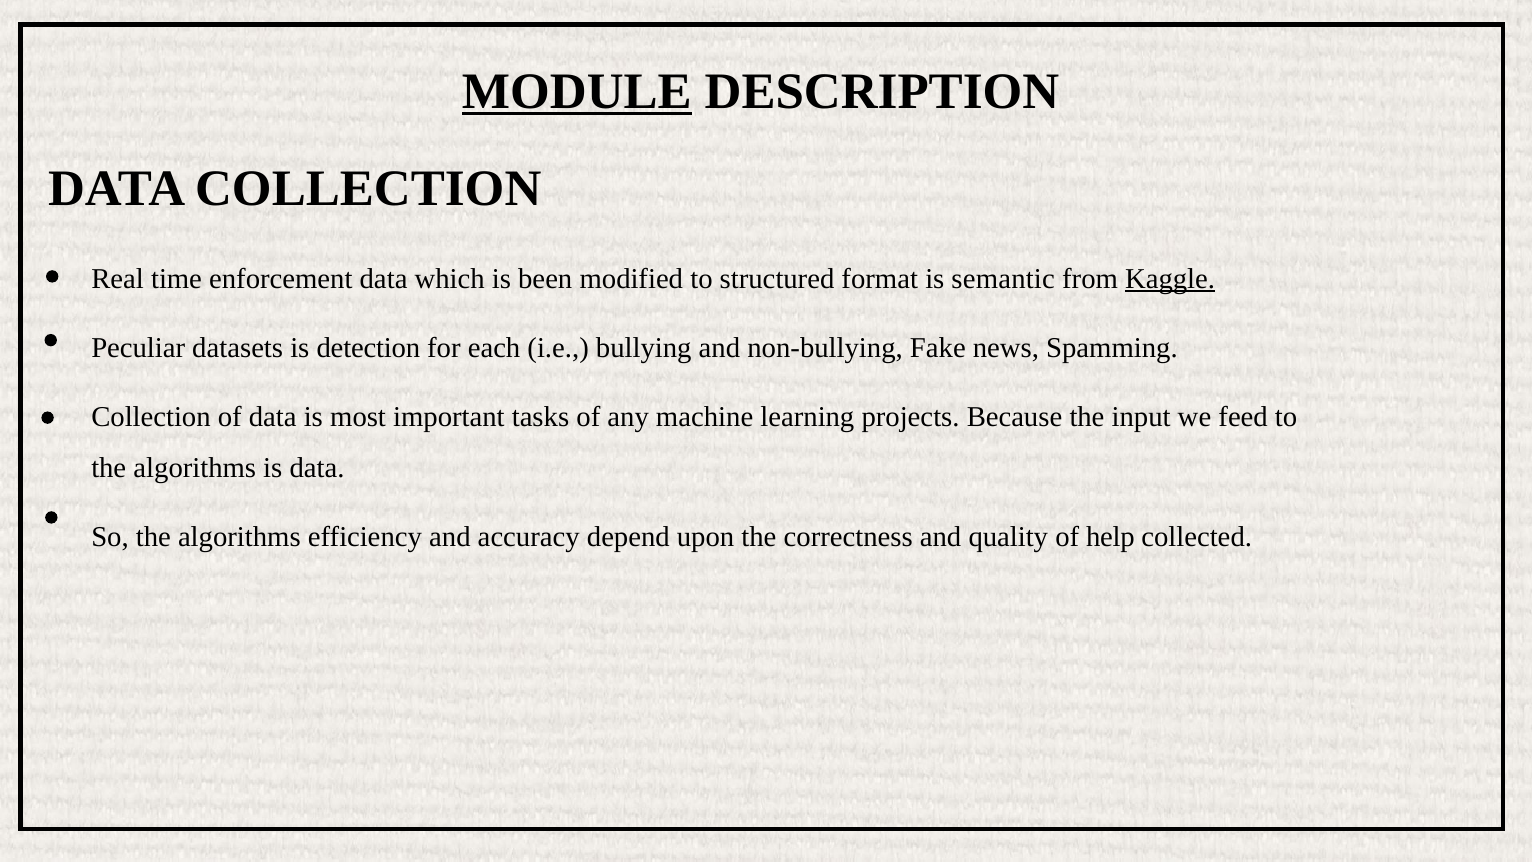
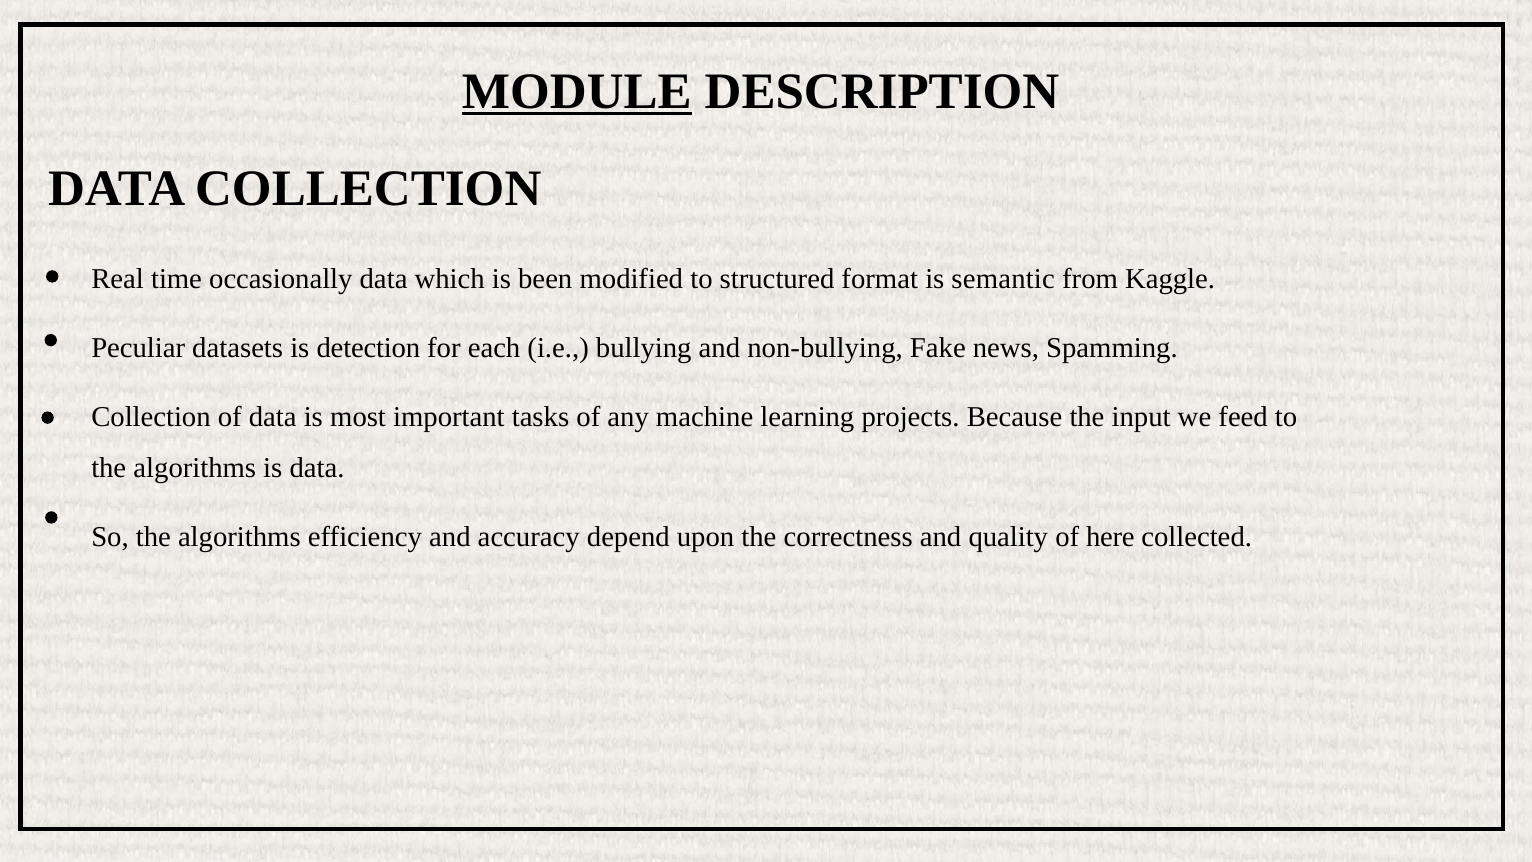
enforcement: enforcement -> occasionally (281, 279)
Kaggle underline: present -> none (1170, 279)
help: help -> here (1110, 537)
